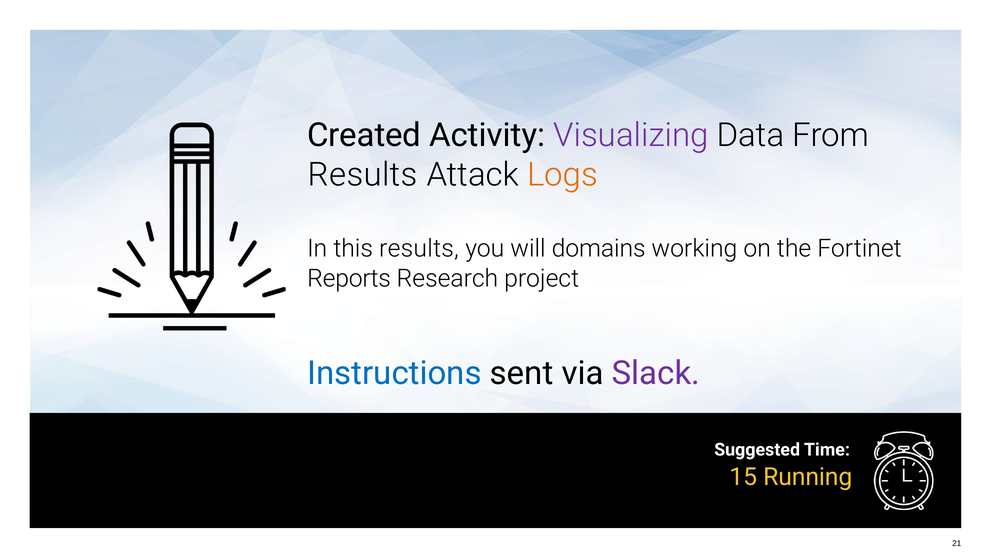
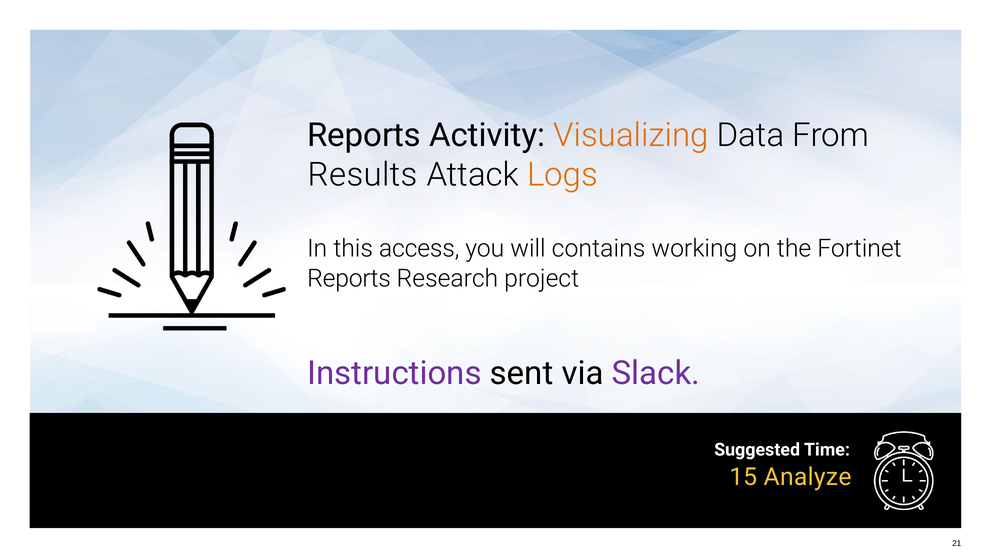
Created: Created -> Reports (364, 135)
Visualizing colour: purple -> orange (631, 135)
this results: results -> access (419, 249)
domains: domains -> contains (599, 249)
Instructions colour: blue -> purple (394, 373)
Running: Running -> Analyze (808, 477)
